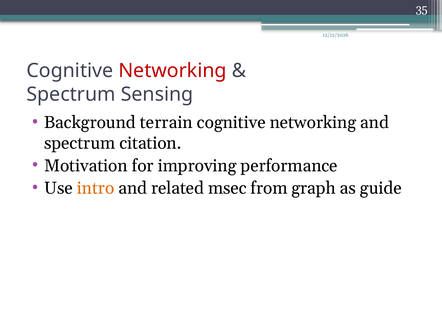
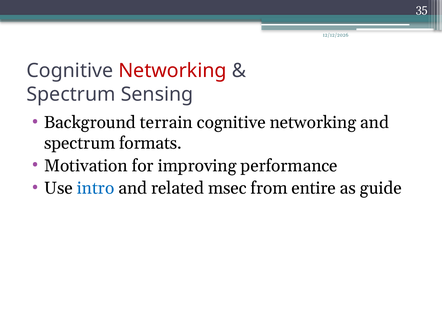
citation: citation -> formats (150, 143)
intro colour: orange -> blue (96, 188)
graph: graph -> entire (314, 188)
